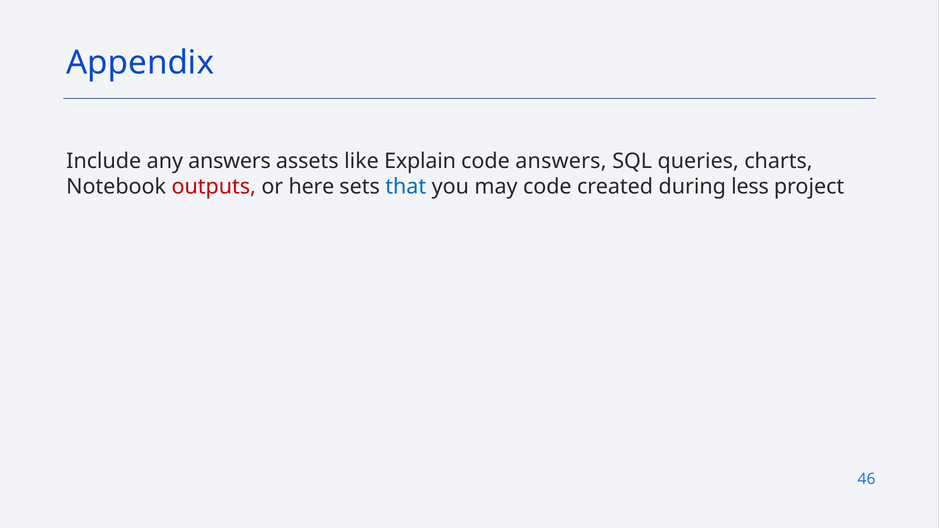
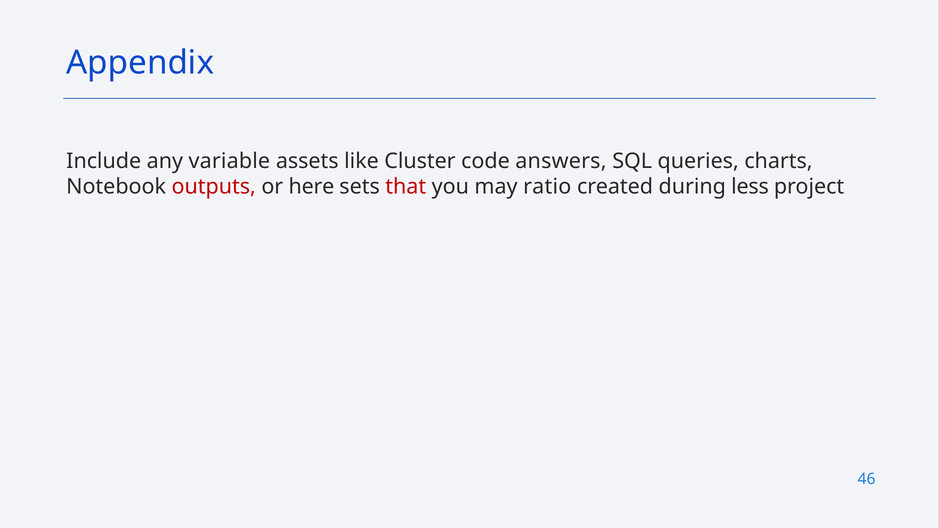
any answers: answers -> variable (229, 161)
Explain: Explain -> Cluster (420, 161)
that colour: blue -> red (406, 187)
may code: code -> ratio (547, 187)
